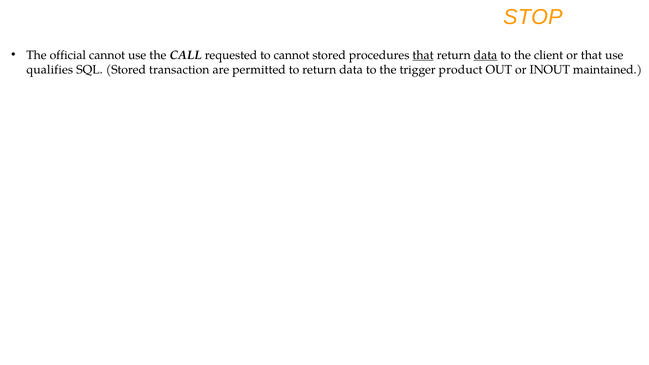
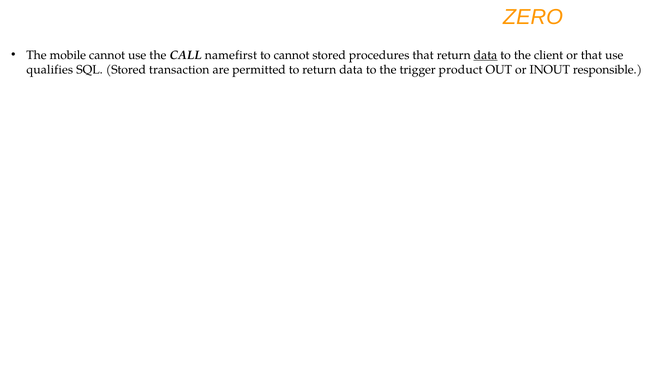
STOP: STOP -> ZERO (533, 17)
official: official -> mobile (68, 55)
requested: requested -> namefirst (231, 55)
that underline: present -> none (423, 55)
maintained: maintained -> responsible (608, 70)
